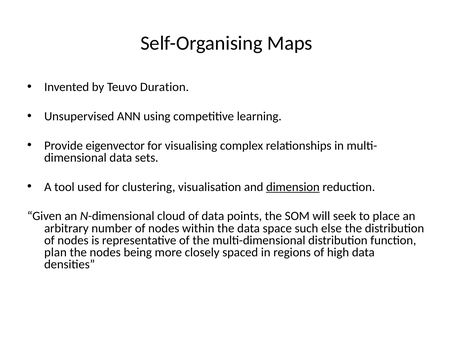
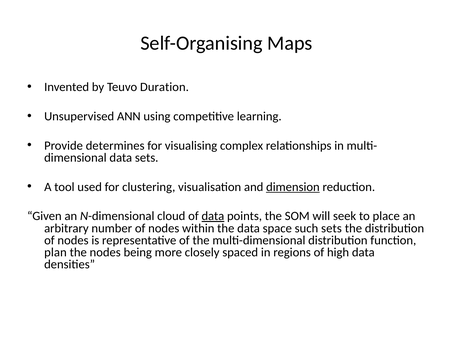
eigenvector: eigenvector -> determines (115, 145)
data underline: none -> present (213, 216)
such else: else -> sets (331, 228)
